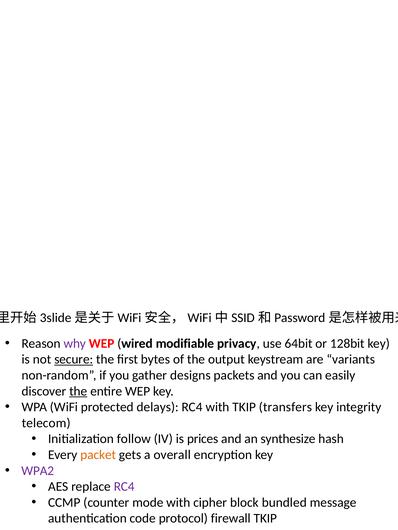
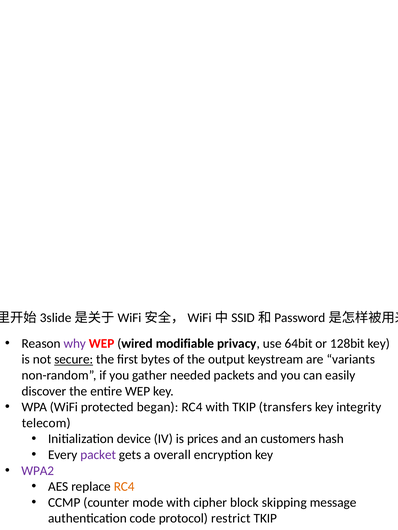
designs: designs -> needed (190, 376)
the underline: present -> none (78, 392)
delays: delays -> began (158, 408)
follow: follow -> device (134, 439)
synthesize: synthesize -> customers (288, 439)
packet colour: orange -> purple (98, 455)
RC4 colour: purple -> orange (124, 487)
bundled: bundled -> skipping (284, 503)
firewall: firewall -> restrict (231, 519)
